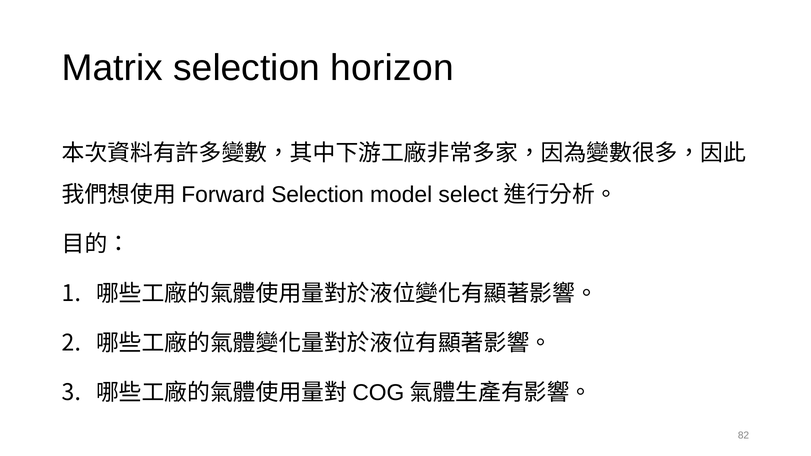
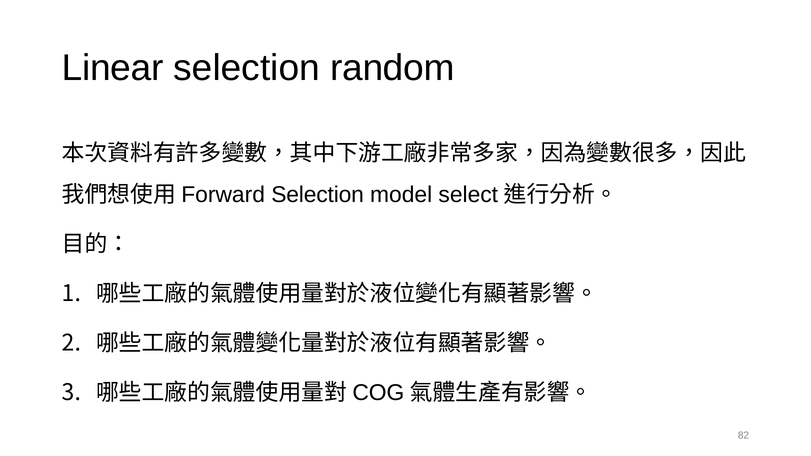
Matrix: Matrix -> Linear (113, 68)
horizon: horizon -> random (392, 68)
